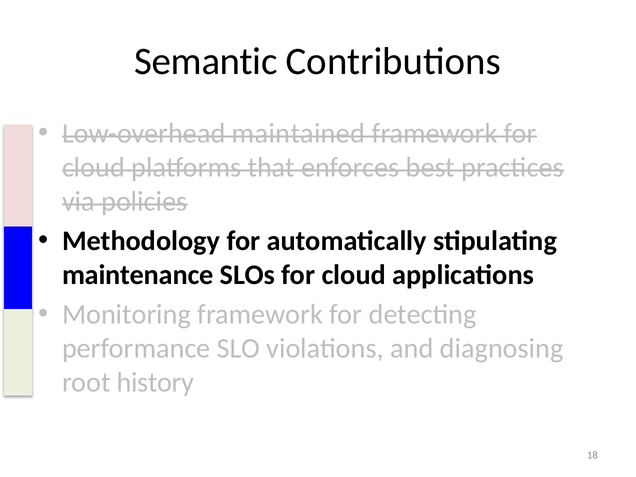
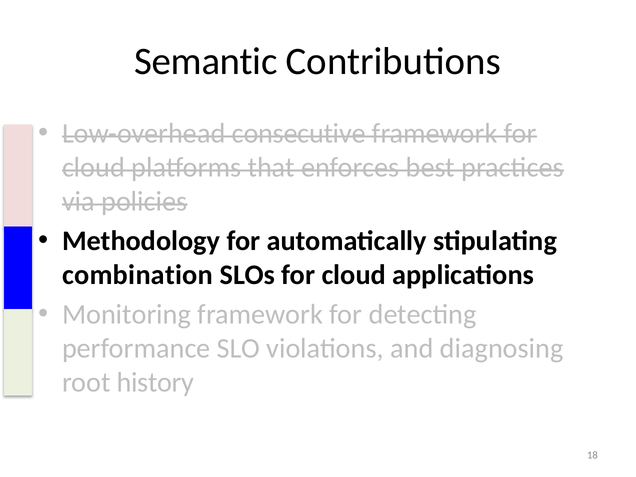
maintained: maintained -> consecutive (299, 133)
maintenance: maintenance -> combination (138, 275)
